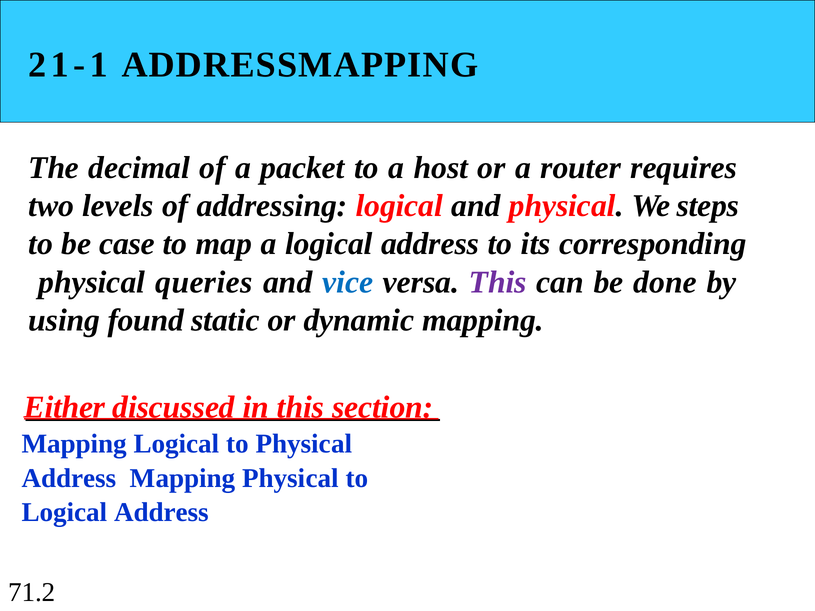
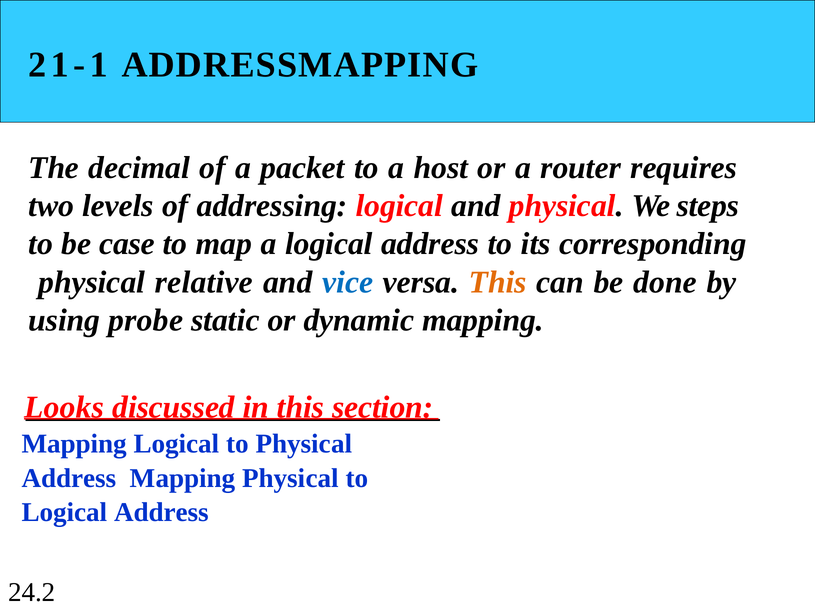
queries: queries -> relative (204, 282)
This colour: purple -> orange (498, 282)
found: found -> probe (146, 320)
Either: Either -> Looks (64, 407)
71.2: 71.2 -> 24.2 (32, 593)
